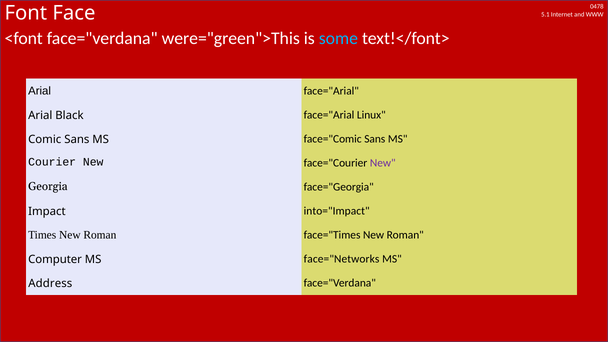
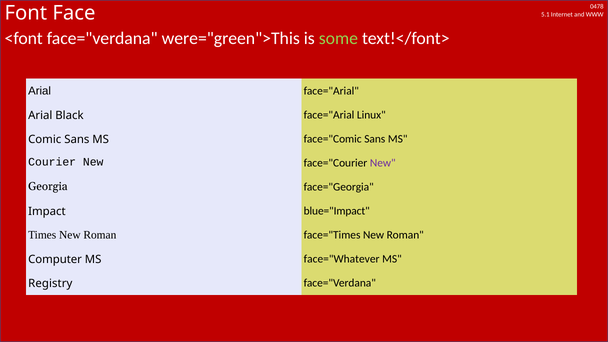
some colour: light blue -> light green (338, 39)
into="Impact: into="Impact -> blue="Impact (337, 211)
face="Networks: face="Networks -> face="Whatever (342, 259)
Address: Address -> Registry (50, 283)
